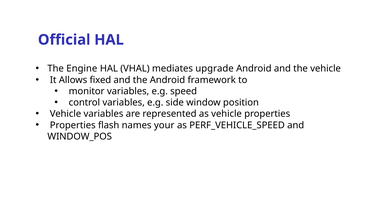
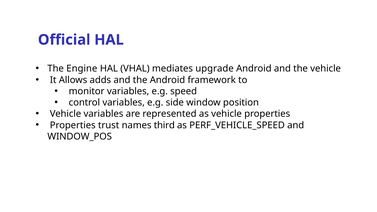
fixed: fixed -> adds (100, 80)
flash: flash -> trust (109, 125)
your: your -> third (164, 125)
